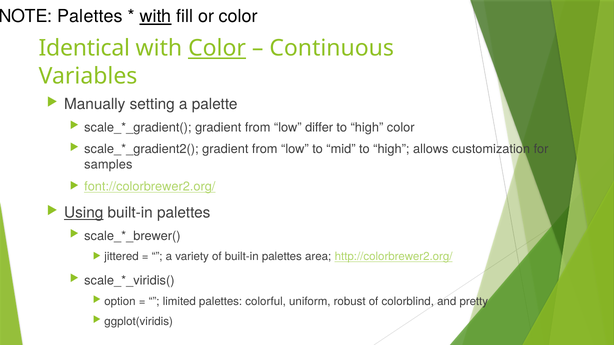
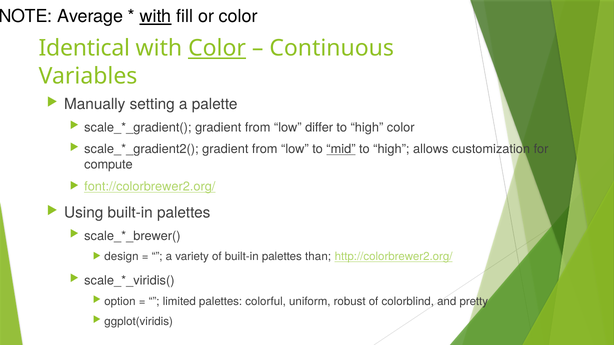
Palettes: Palettes -> Average (90, 17)
mid underline: none -> present (341, 149)
samples: samples -> compute (108, 165)
Using underline: present -> none (84, 213)
jittered: jittered -> design (121, 257)
area: area -> than (318, 257)
